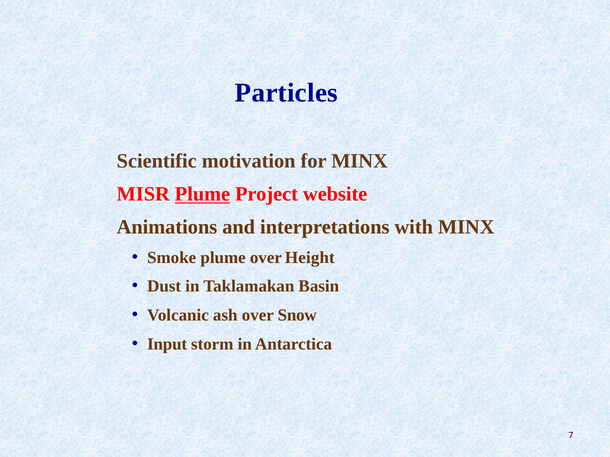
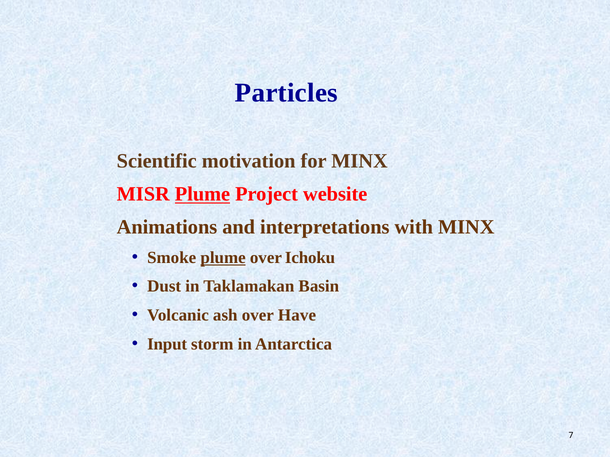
plume underline: none -> present (223, 258)
Height: Height -> Ichoku (310, 258)
Snow: Snow -> Have (297, 315)
